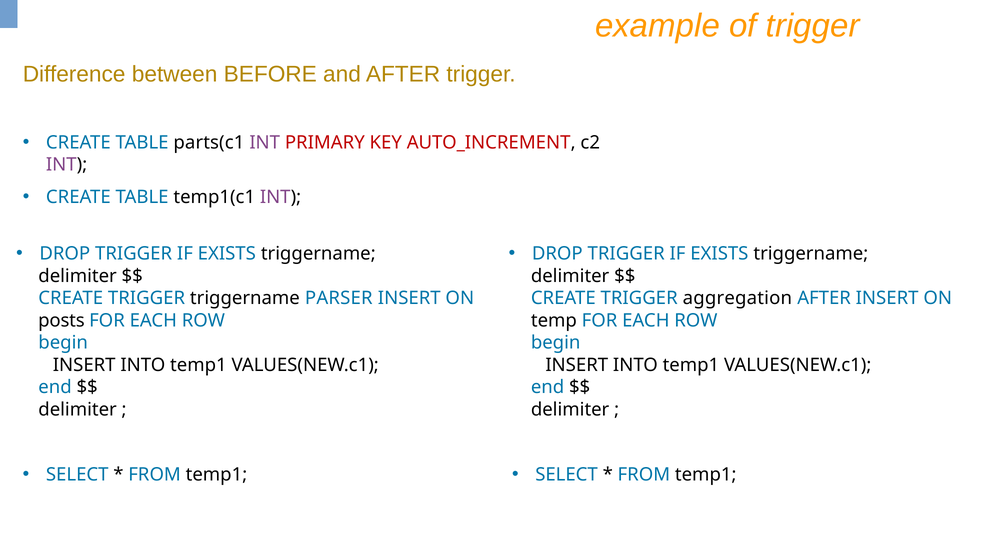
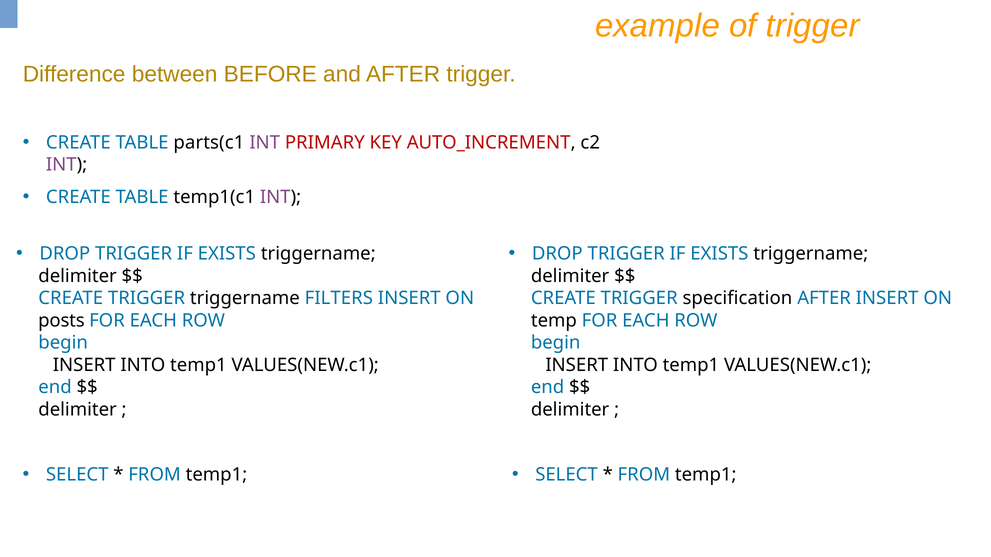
PARSER: PARSER -> FILTERS (339, 298)
aggregation: aggregation -> specification (737, 298)
